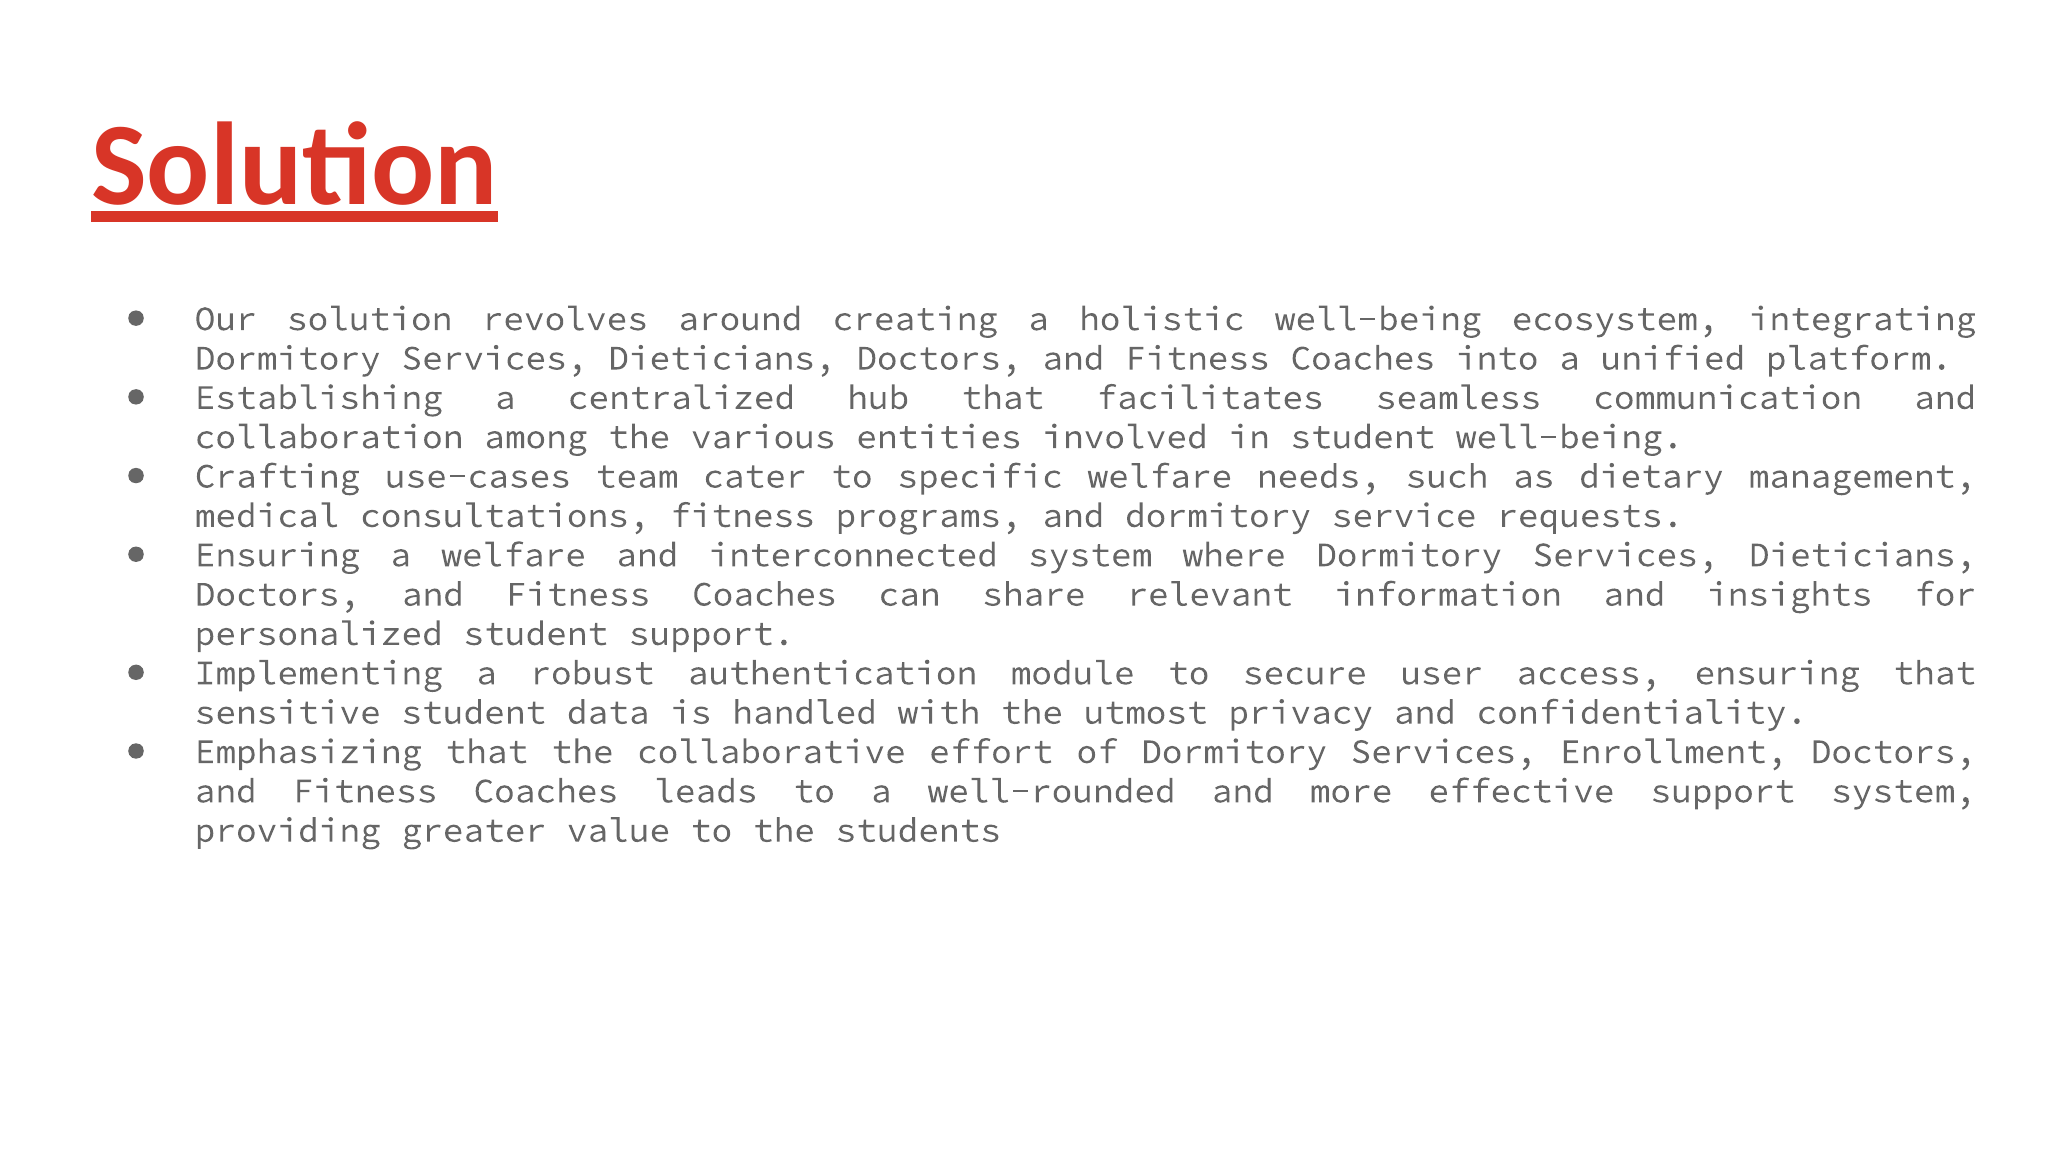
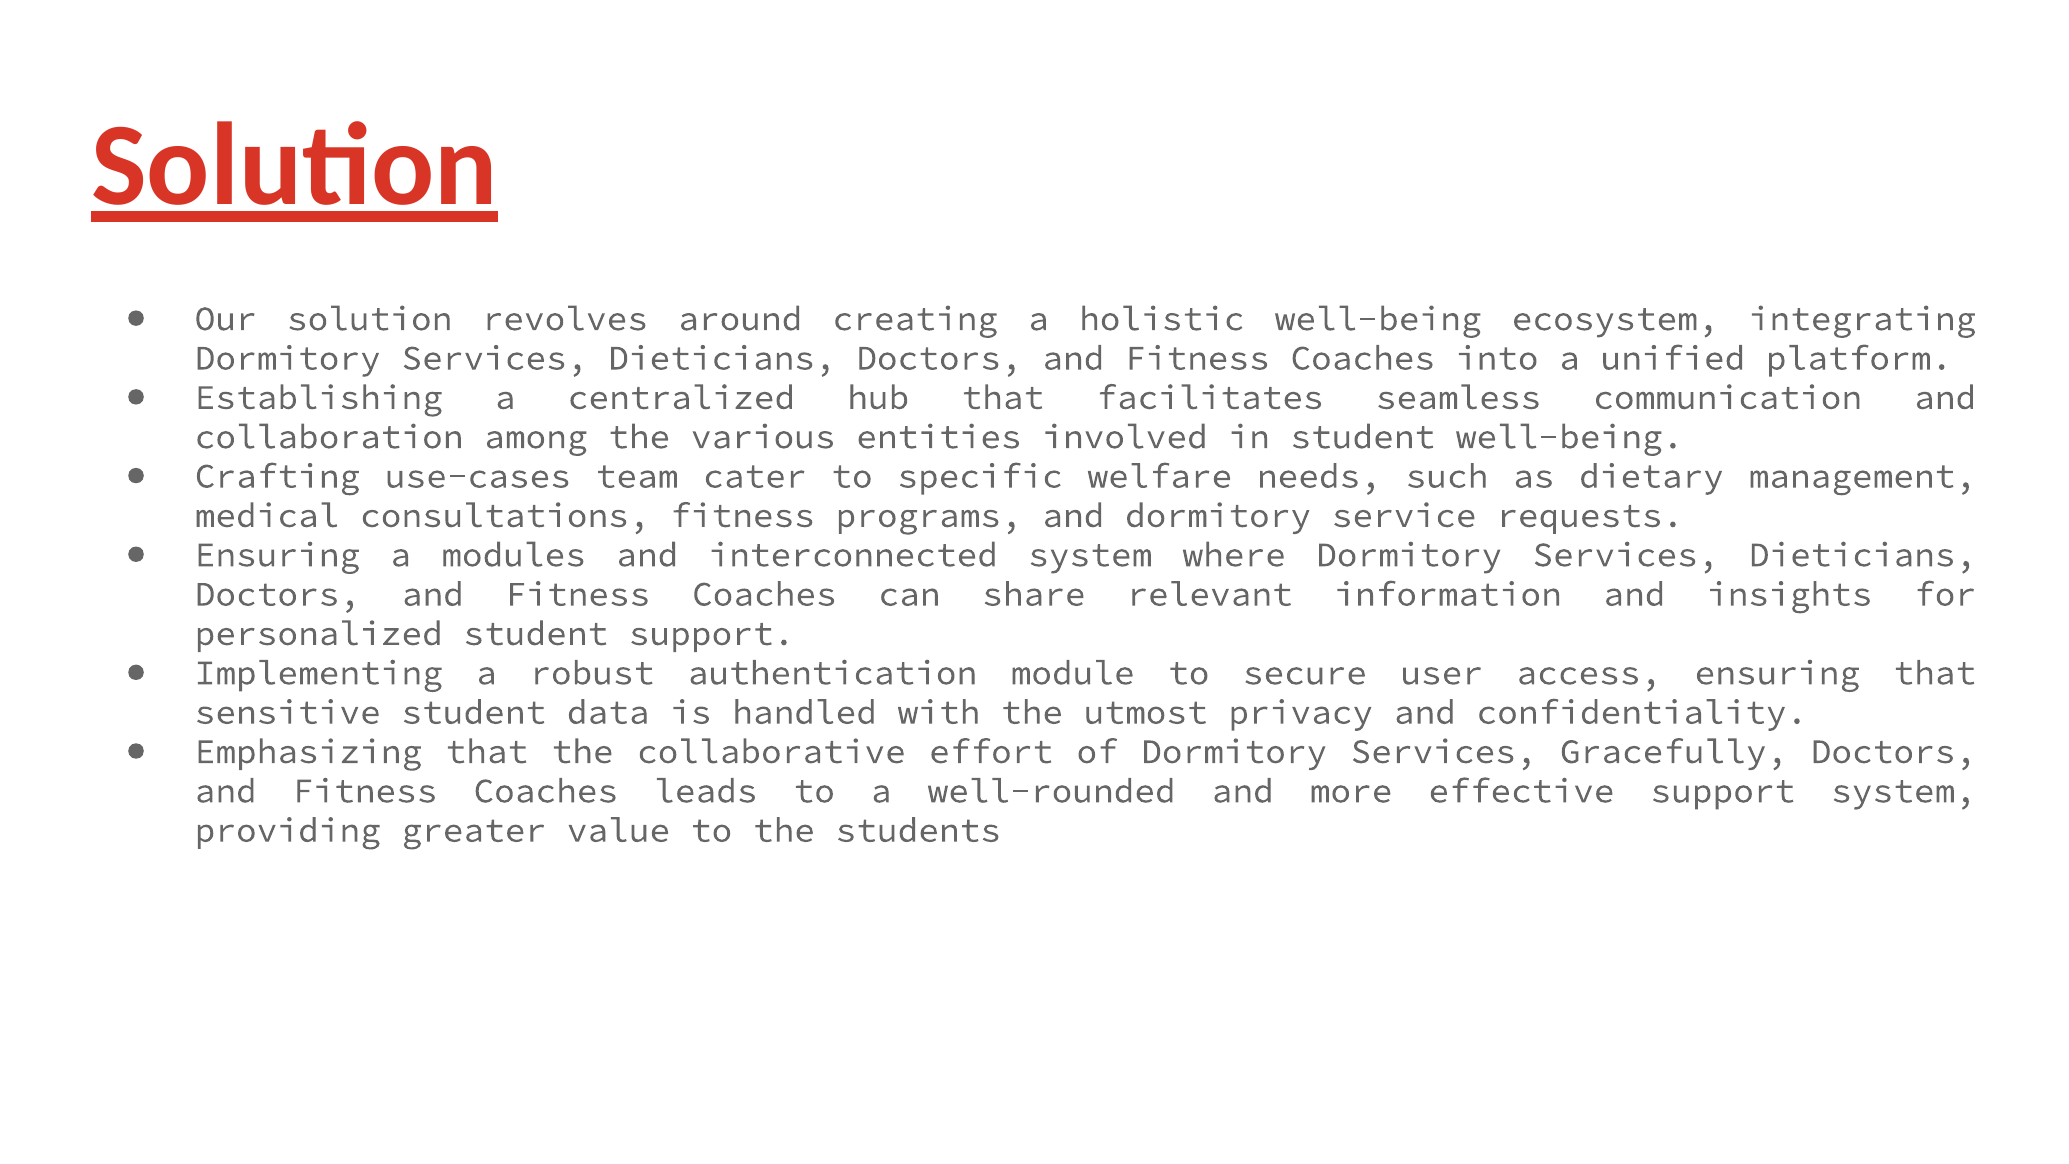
a welfare: welfare -> modules (514, 555)
Enrollment: Enrollment -> Gracefully (1674, 752)
